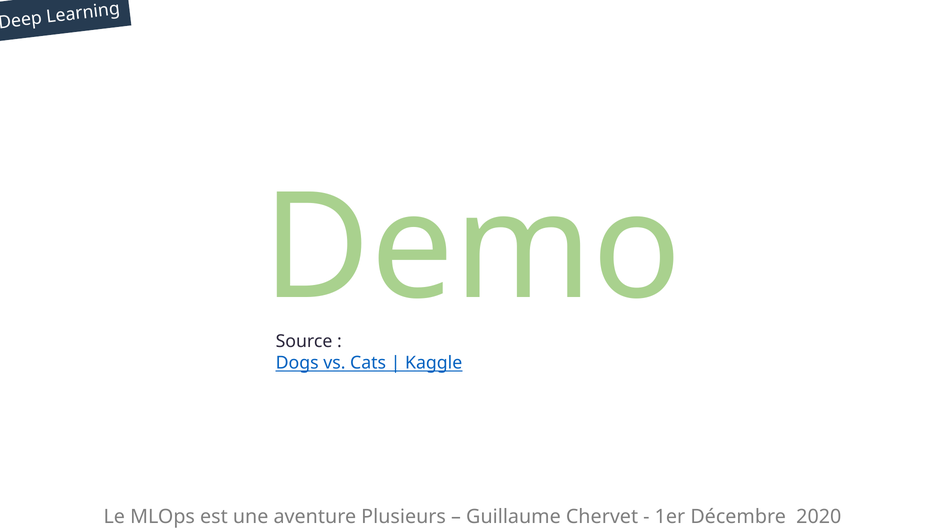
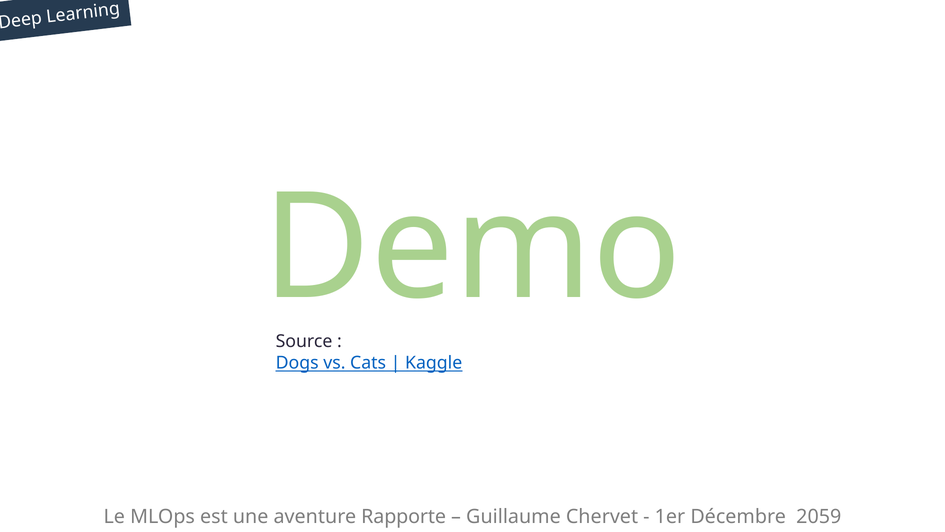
Plusieurs: Plusieurs -> Rapporte (404, 516)
2020: 2020 -> 2059 (819, 516)
